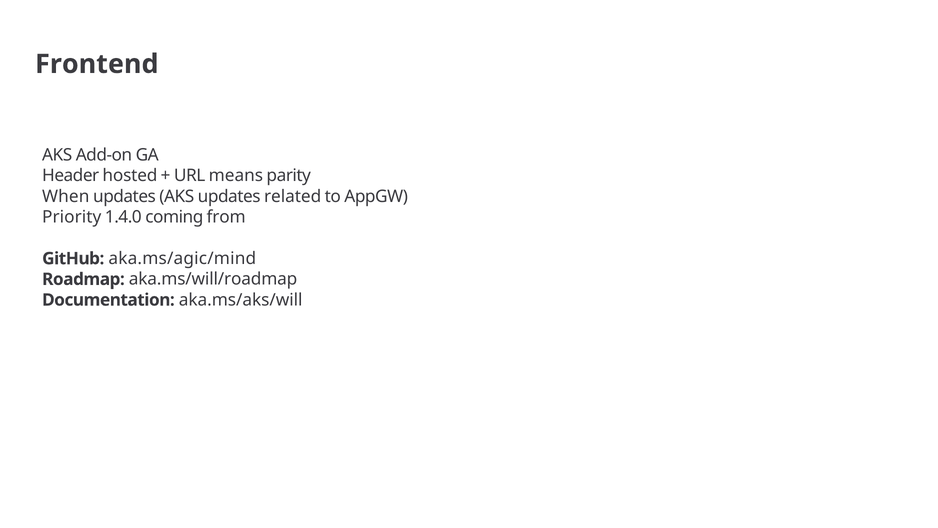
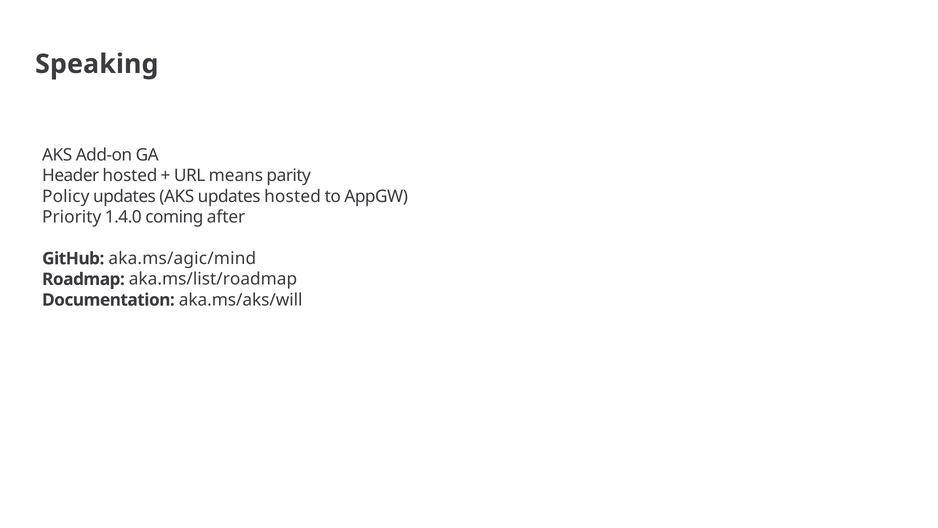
Frontend: Frontend -> Speaking (97, 64)
When: When -> Policy (66, 196)
updates related: related -> hosted (293, 196)
from: from -> after (226, 217)
aka.ms/will/roadmap: aka.ms/will/roadmap -> aka.ms/list/roadmap (213, 279)
